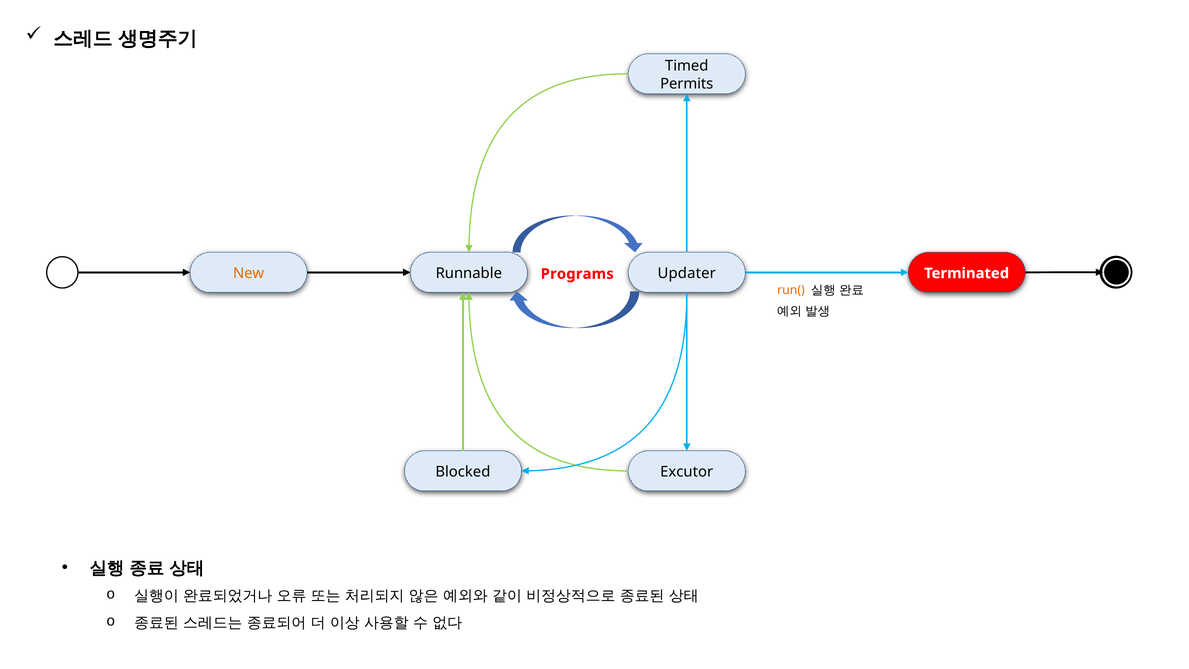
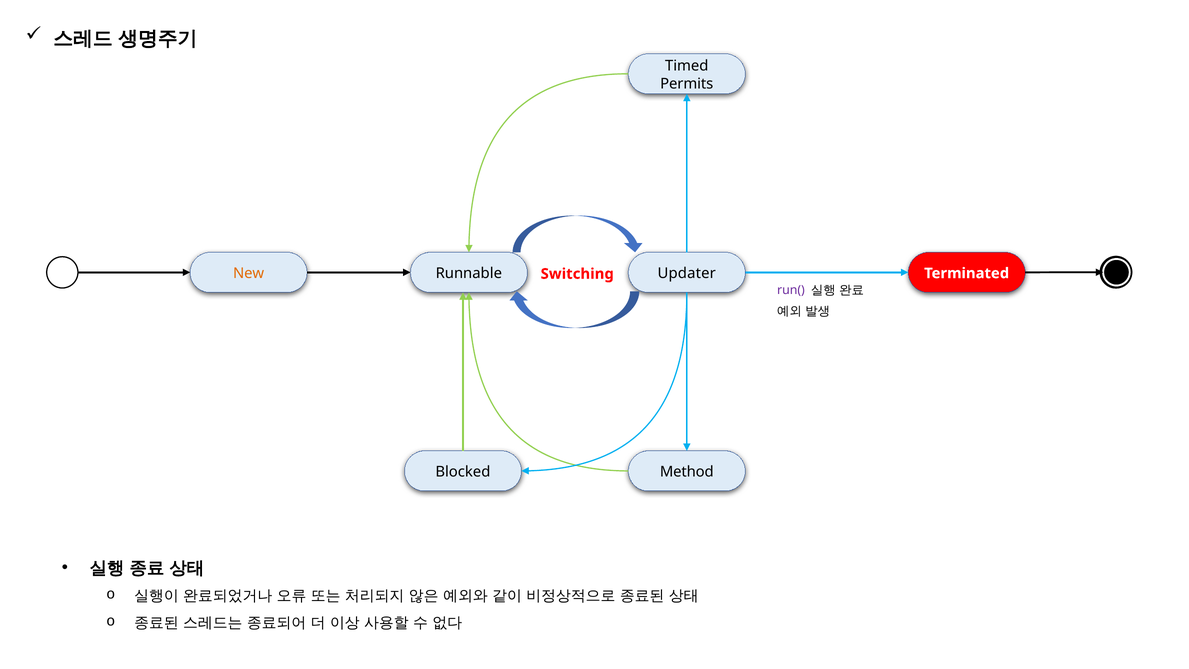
Programs: Programs -> Switching (577, 274)
run( colour: orange -> purple (791, 290)
Excutor: Excutor -> Method (687, 472)
